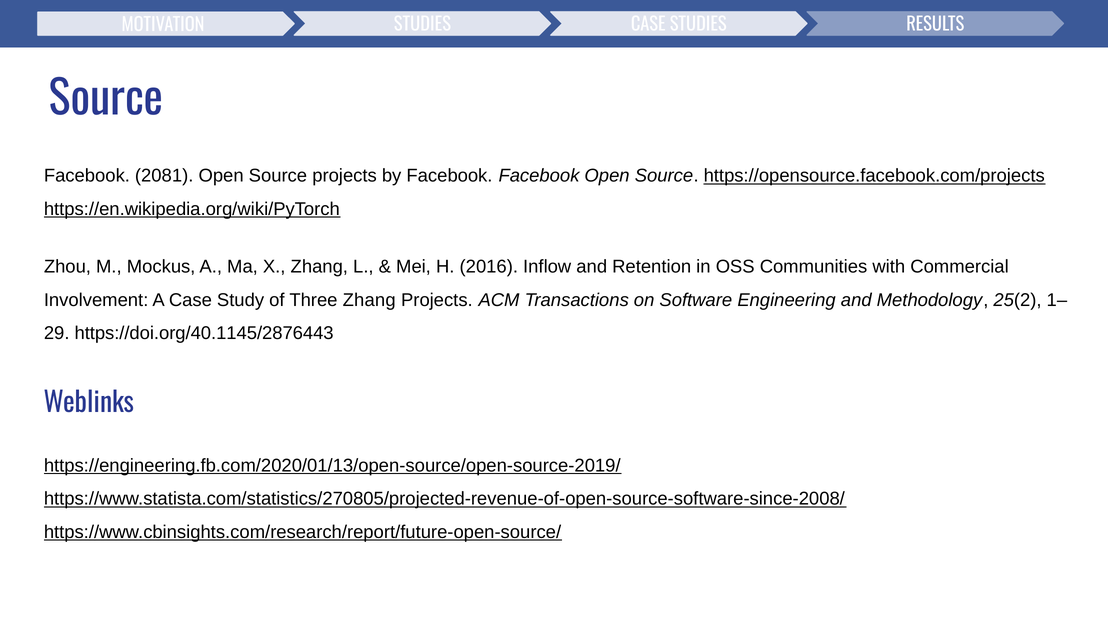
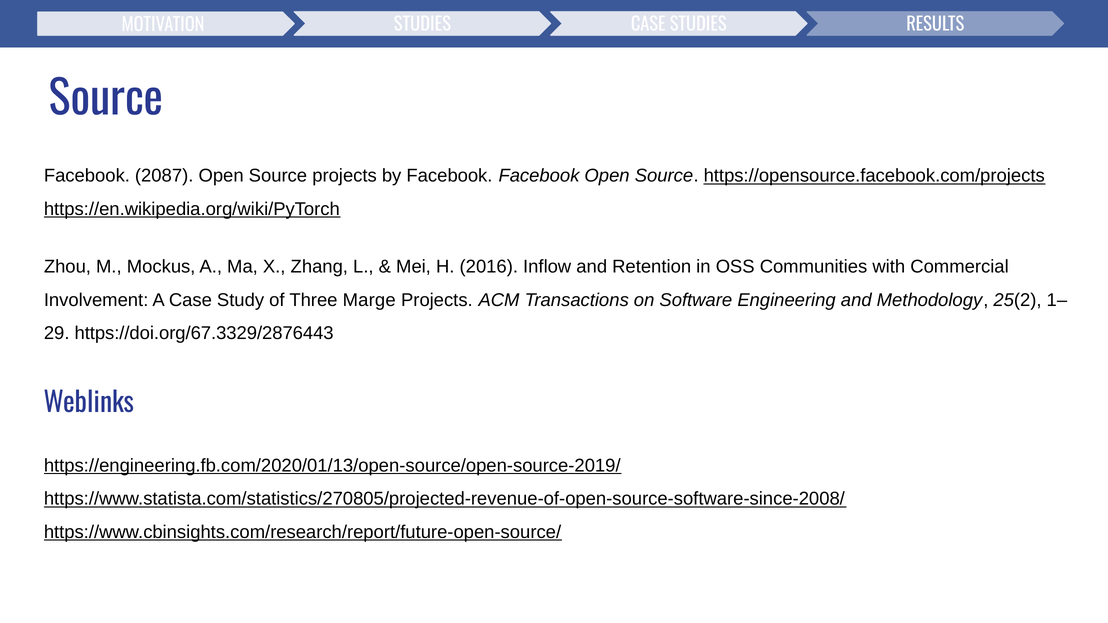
2081: 2081 -> 2087 (164, 176)
Three Zhang: Zhang -> Marge (369, 300)
https://doi.org/40.1145/2876443: https://doi.org/40.1145/2876443 -> https://doi.org/67.3329/2876443 (204, 333)
